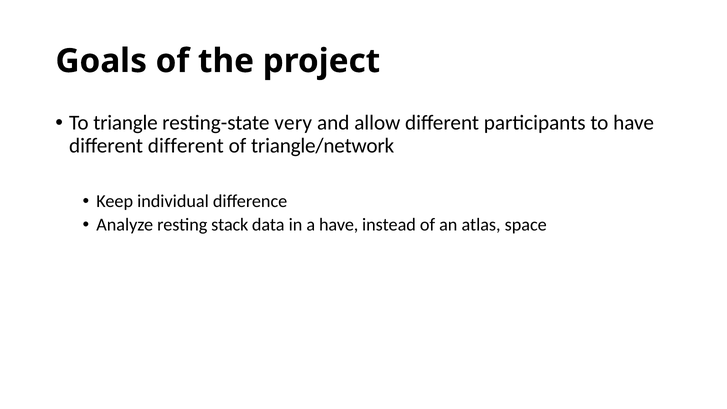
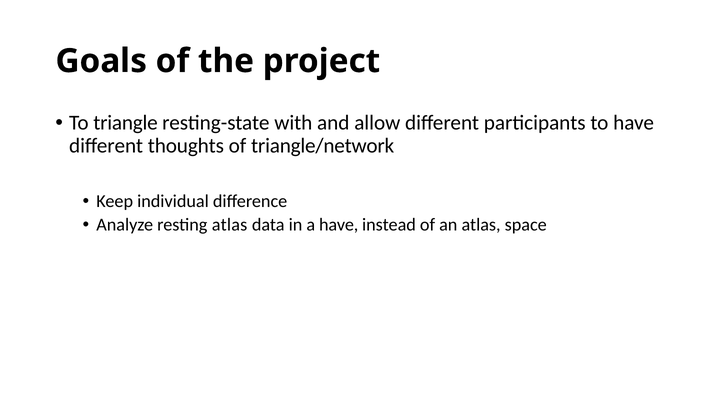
very: very -> with (293, 123)
different different: different -> thoughts (186, 146)
resting stack: stack -> atlas (230, 225)
